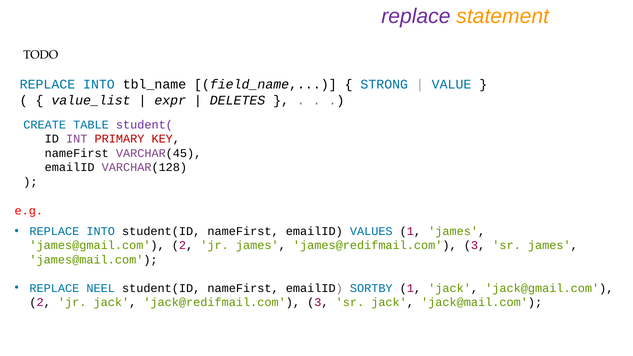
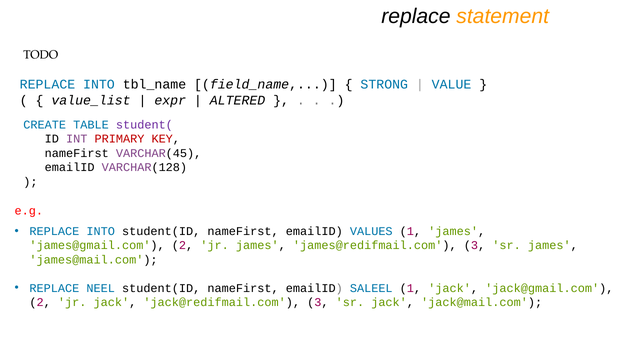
replace colour: purple -> black (416, 16)
DELETES: DELETES -> ALTERED (238, 100)
SORTBY: SORTBY -> SALEEL (371, 288)
